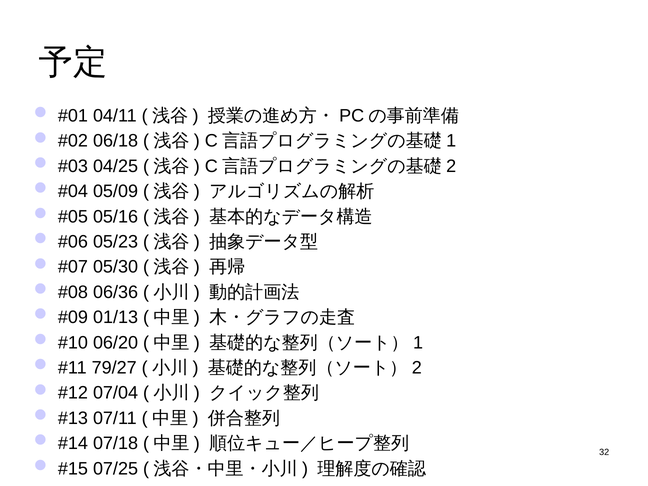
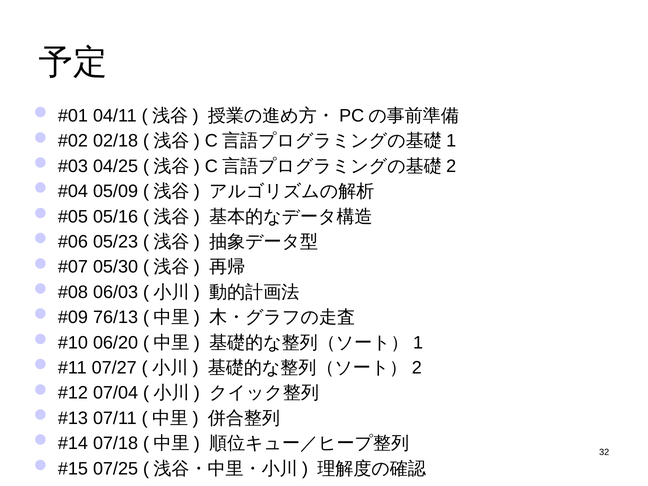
06/18: 06/18 -> 02/18 (116, 141)
06/36: 06/36 -> 06/03 (116, 292)
01/13: 01/13 -> 76/13 (116, 317)
79/27: 79/27 -> 07/27 (114, 368)
